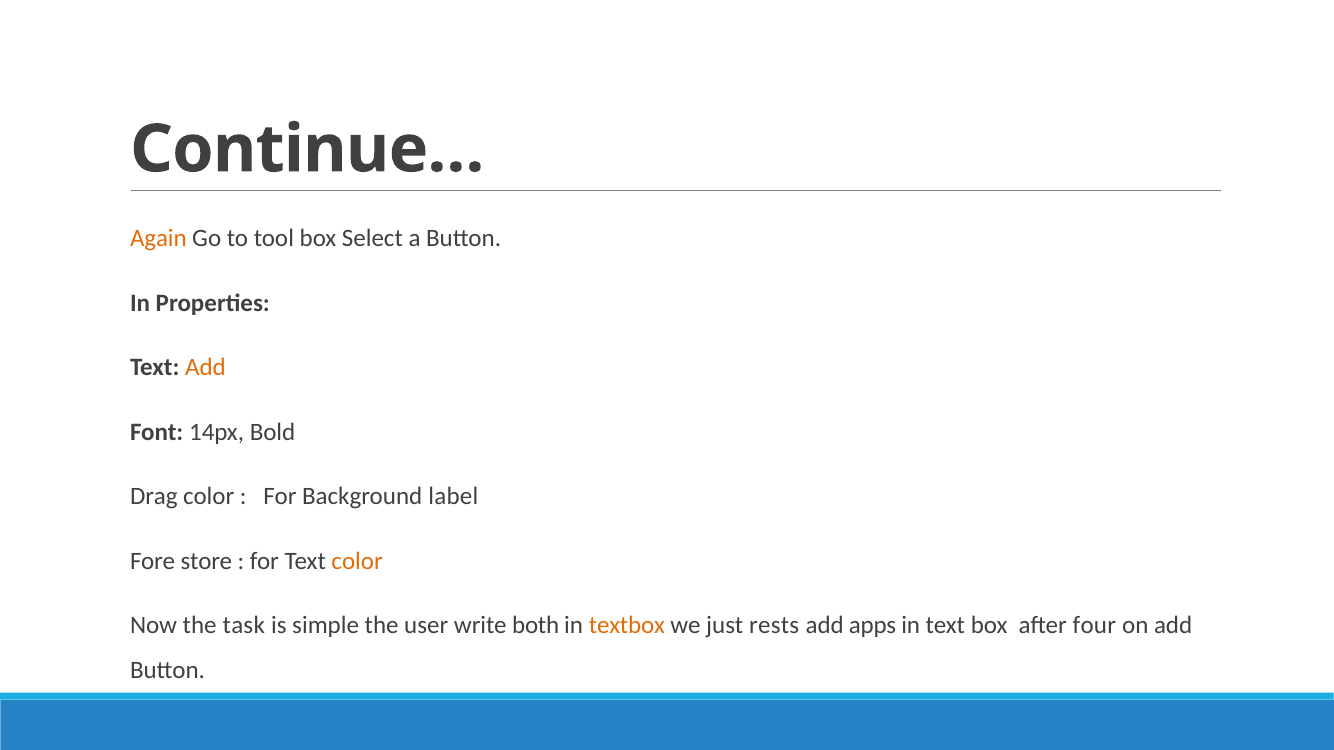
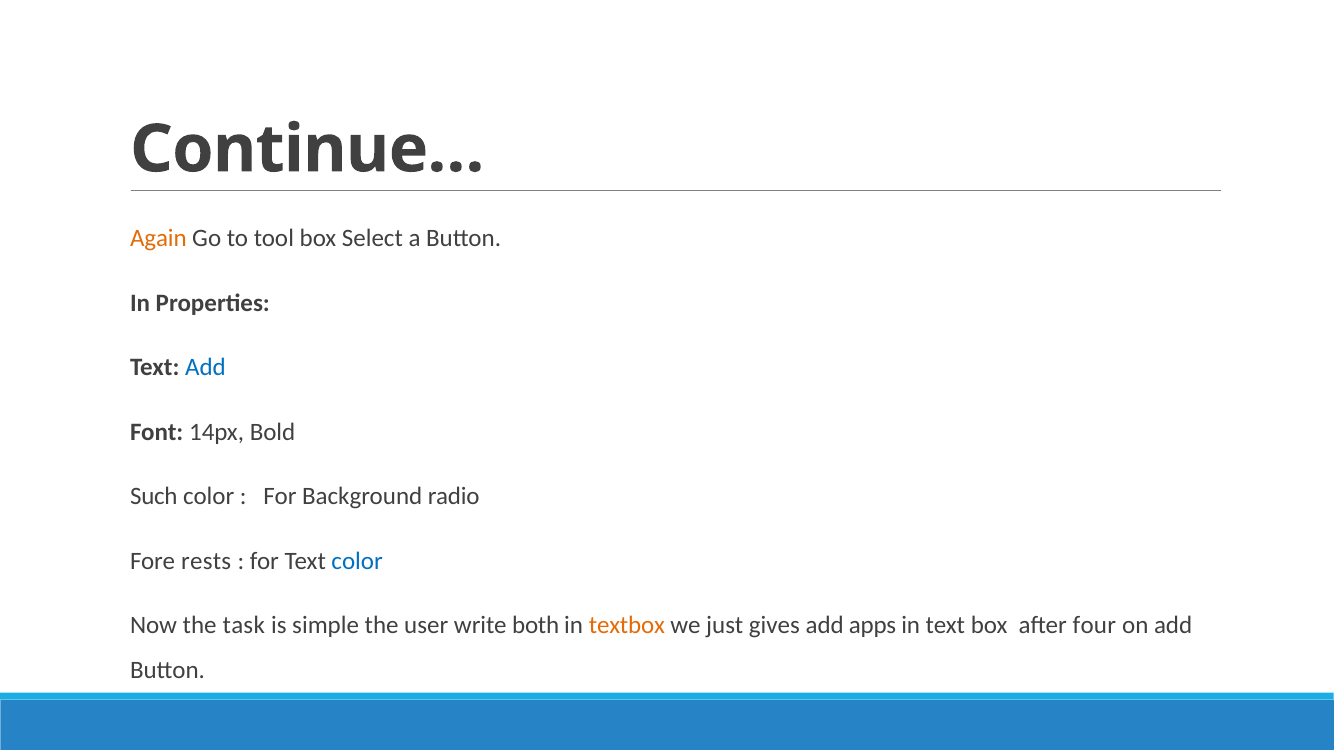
Add colour: orange -> blue (205, 368)
Drag: Drag -> Such (154, 497)
label: label -> radio (454, 497)
store: store -> rests (206, 561)
color colour: orange -> blue (357, 561)
rests: rests -> gives (774, 626)
